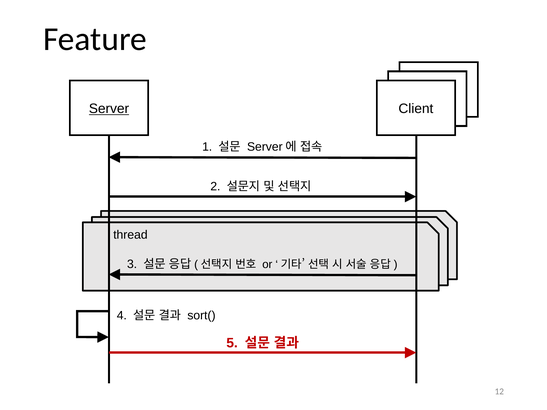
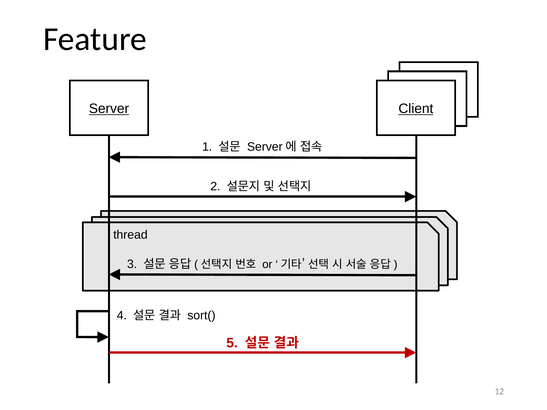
Client underline: none -> present (416, 109)
